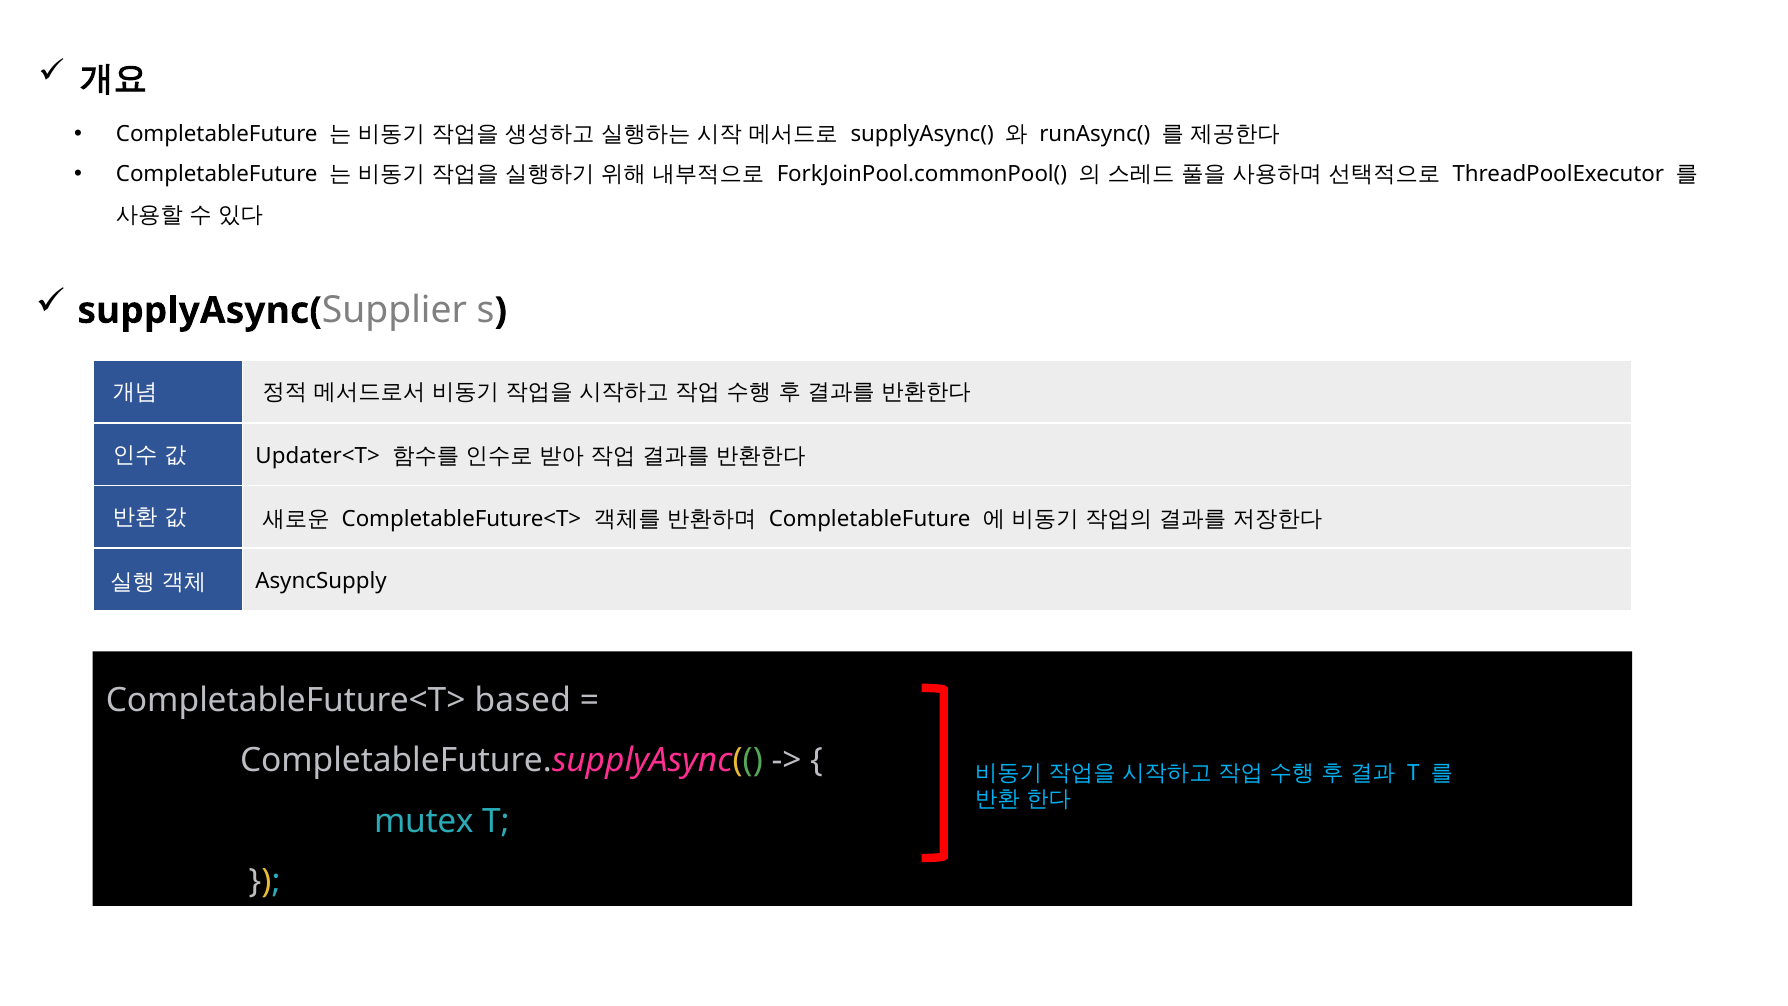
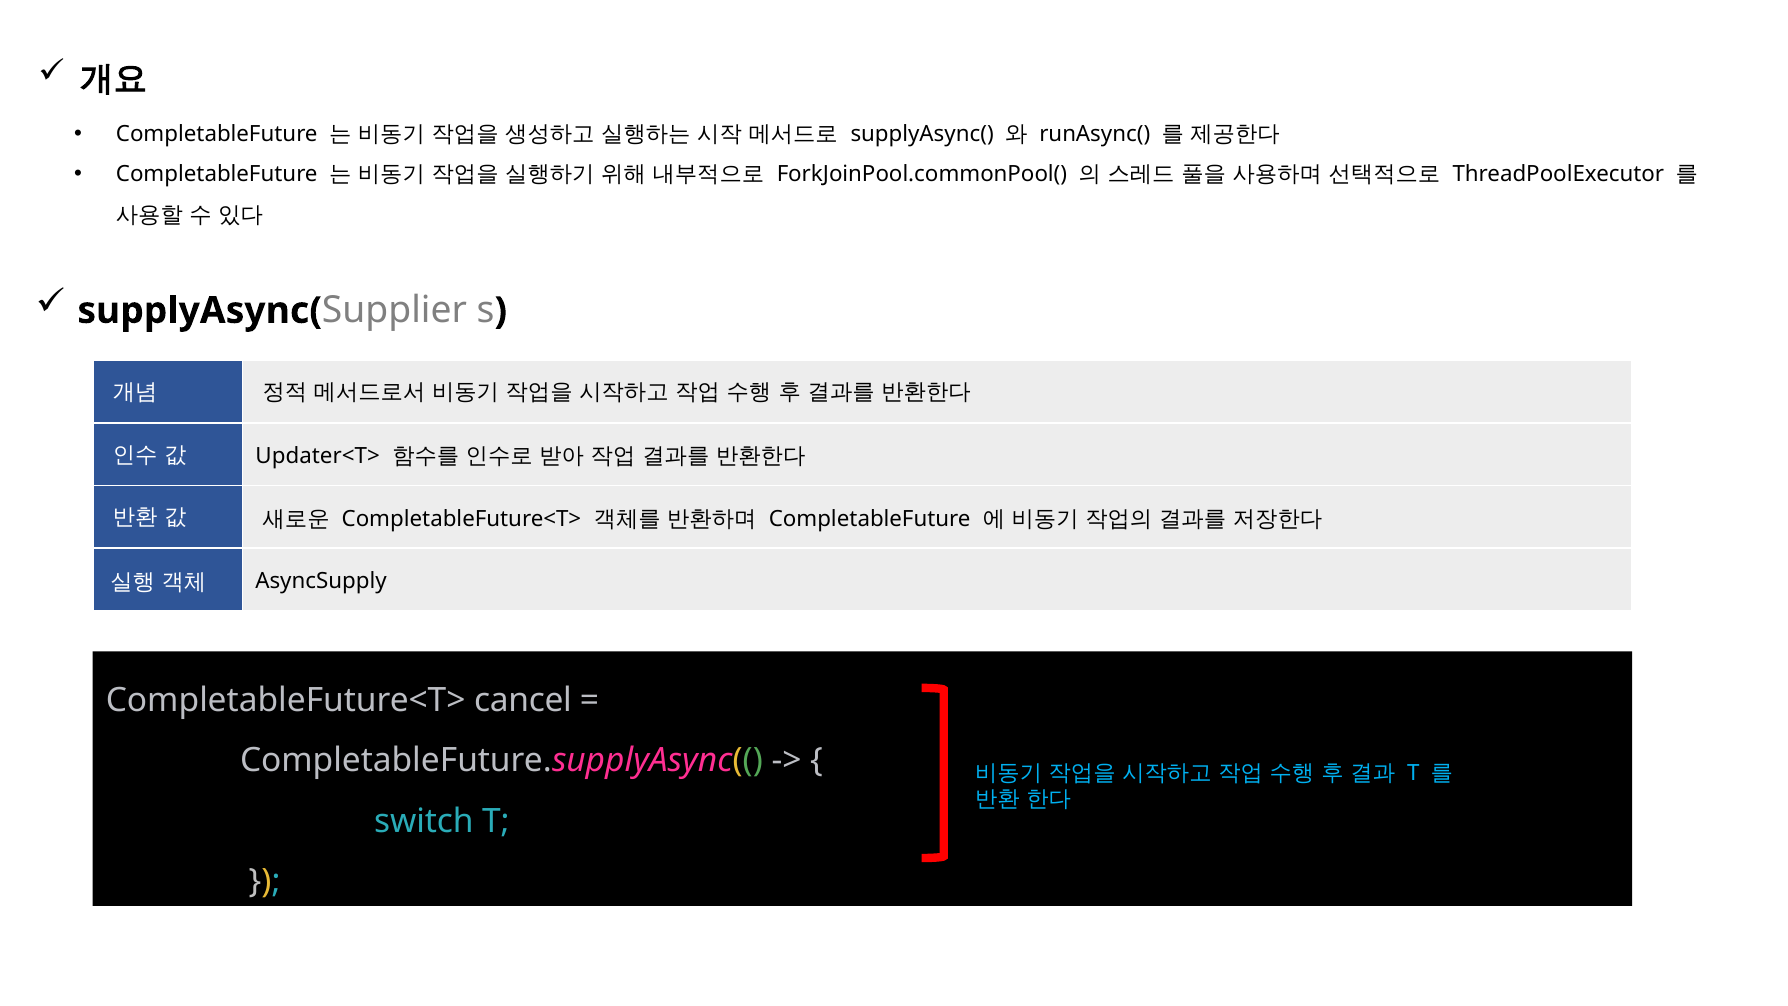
based: based -> cancel (523, 700)
mutex: mutex -> switch (424, 821)
